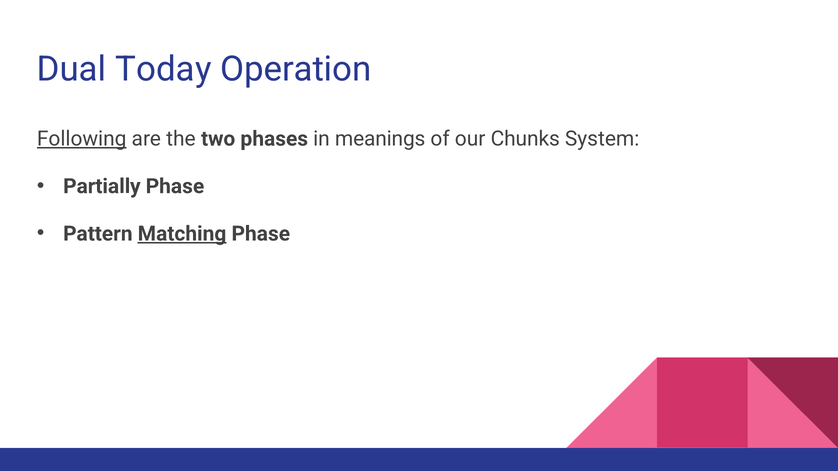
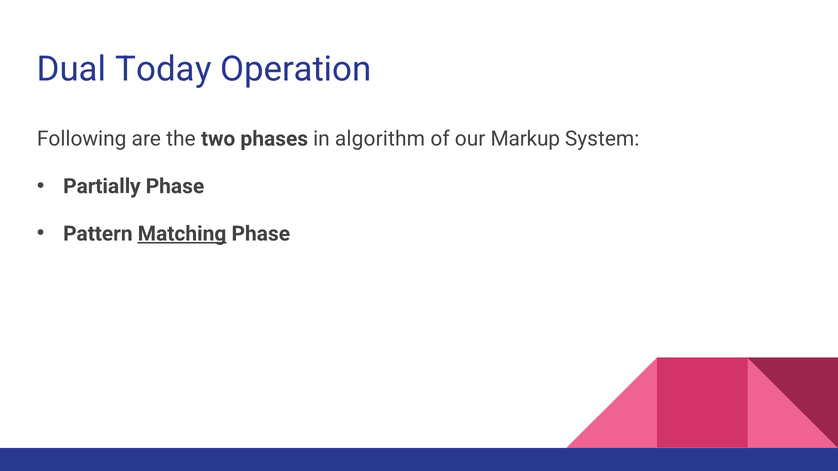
Following underline: present -> none (82, 139)
meanings: meanings -> algorithm (380, 139)
Chunks: Chunks -> Markup (525, 139)
